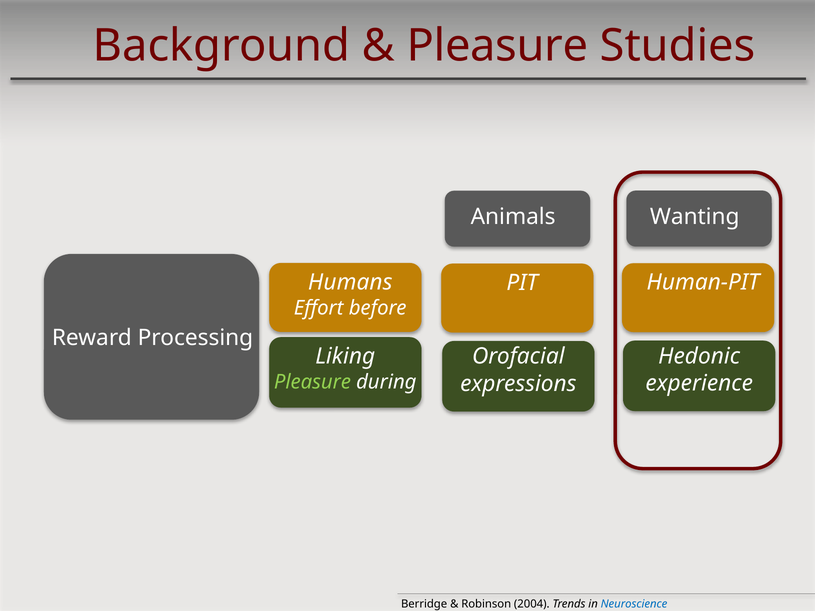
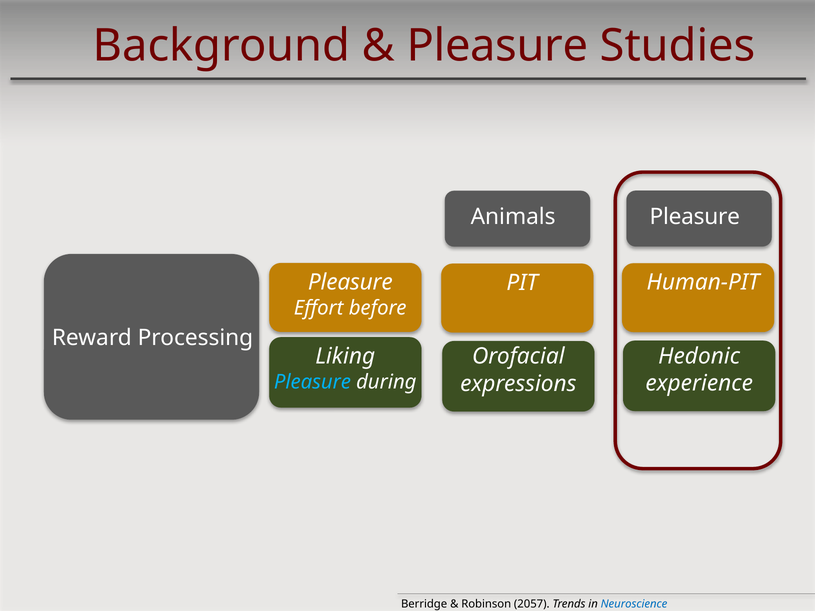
Wanting: Wanting -> Pleasure (695, 217)
Humans: Humans -> Pleasure (350, 282)
Pleasure colour: light green -> light blue (312, 382)
2004: 2004 -> 2057 (532, 604)
